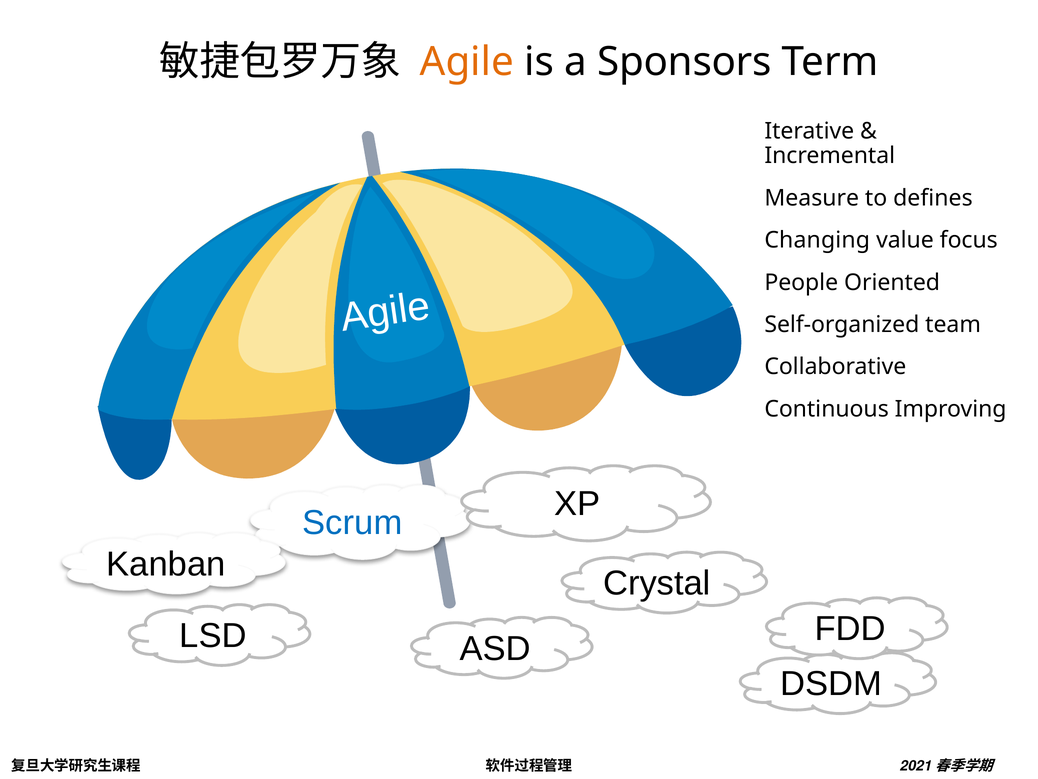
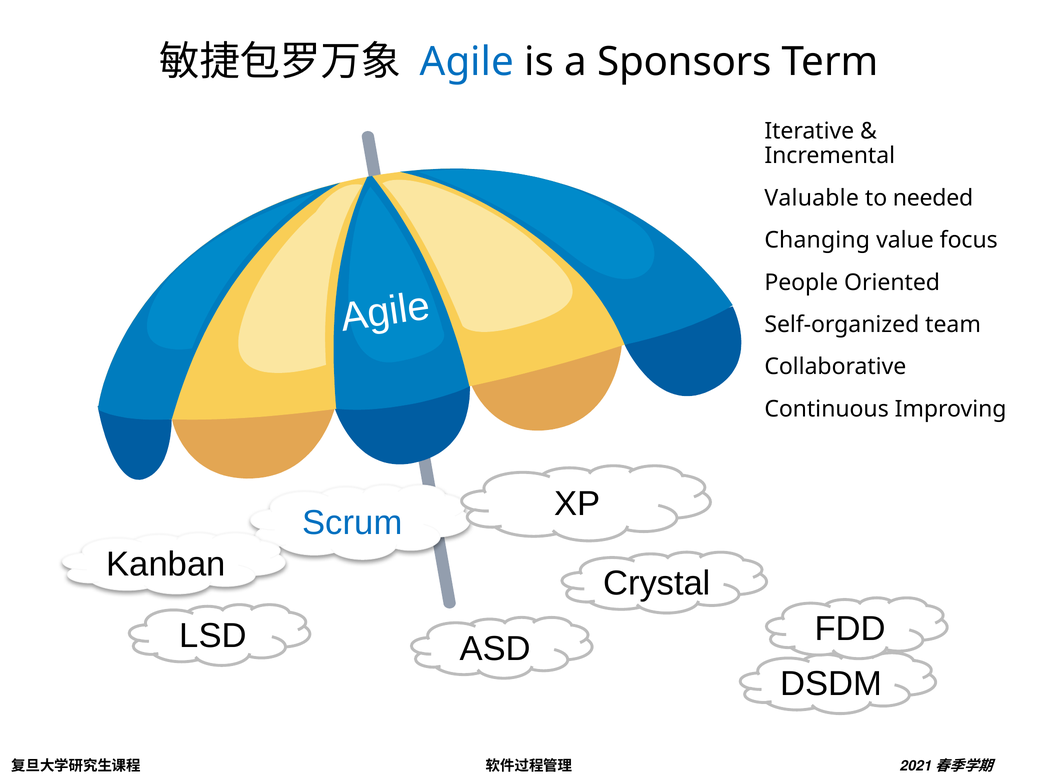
Agile colour: orange -> blue (467, 62)
Measure: Measure -> Valuable (812, 198)
defines: defines -> needed (933, 198)
